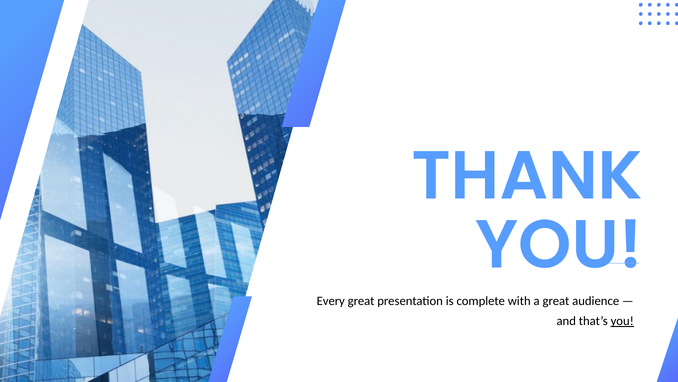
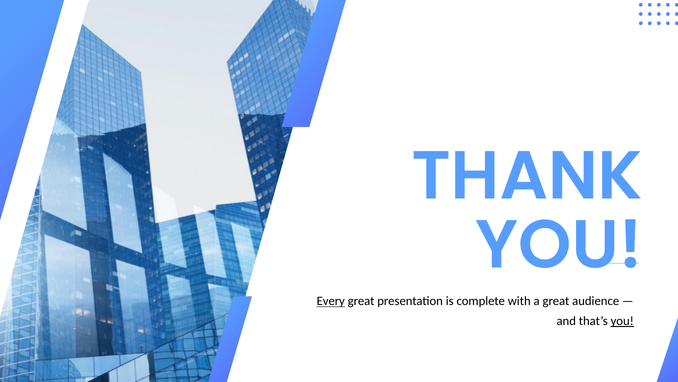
Every underline: none -> present (331, 301)
